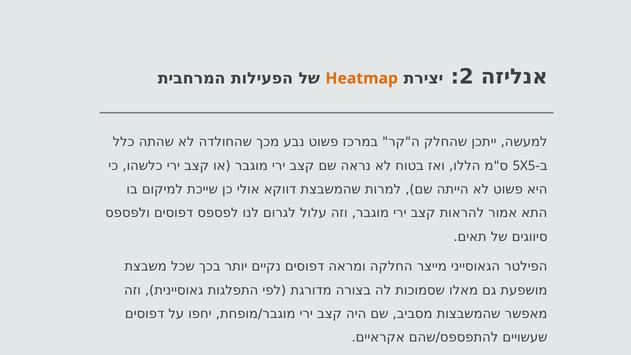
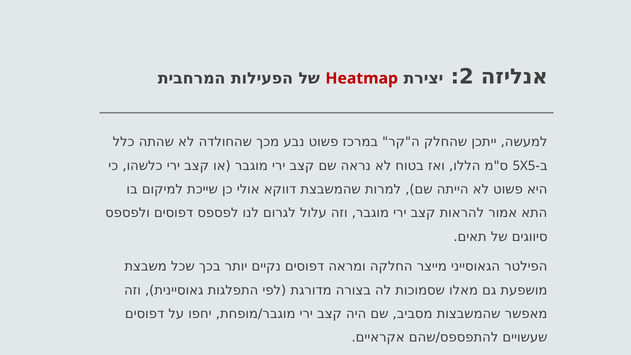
Heatmap colour: orange -> red (362, 78)
